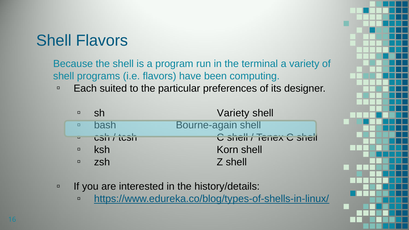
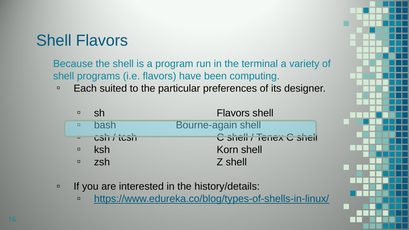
sh Variety: Variety -> Flavors (233, 113)
